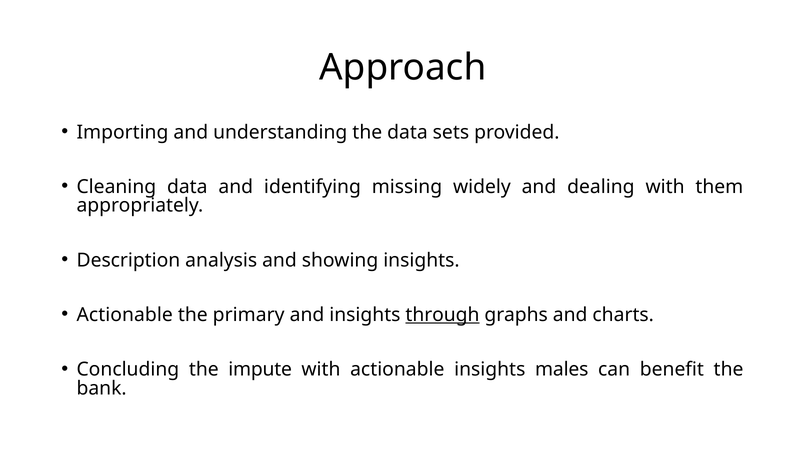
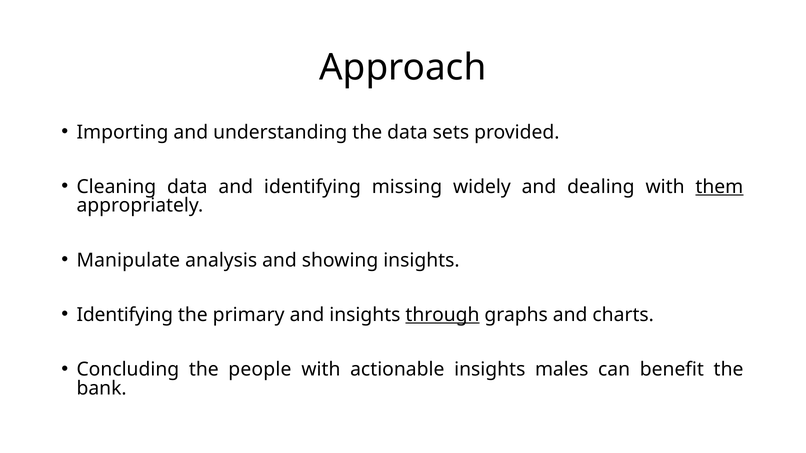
them underline: none -> present (719, 187)
Description: Description -> Manipulate (128, 260)
Actionable: Actionable -> Identifying (125, 315)
impute: impute -> people (260, 370)
